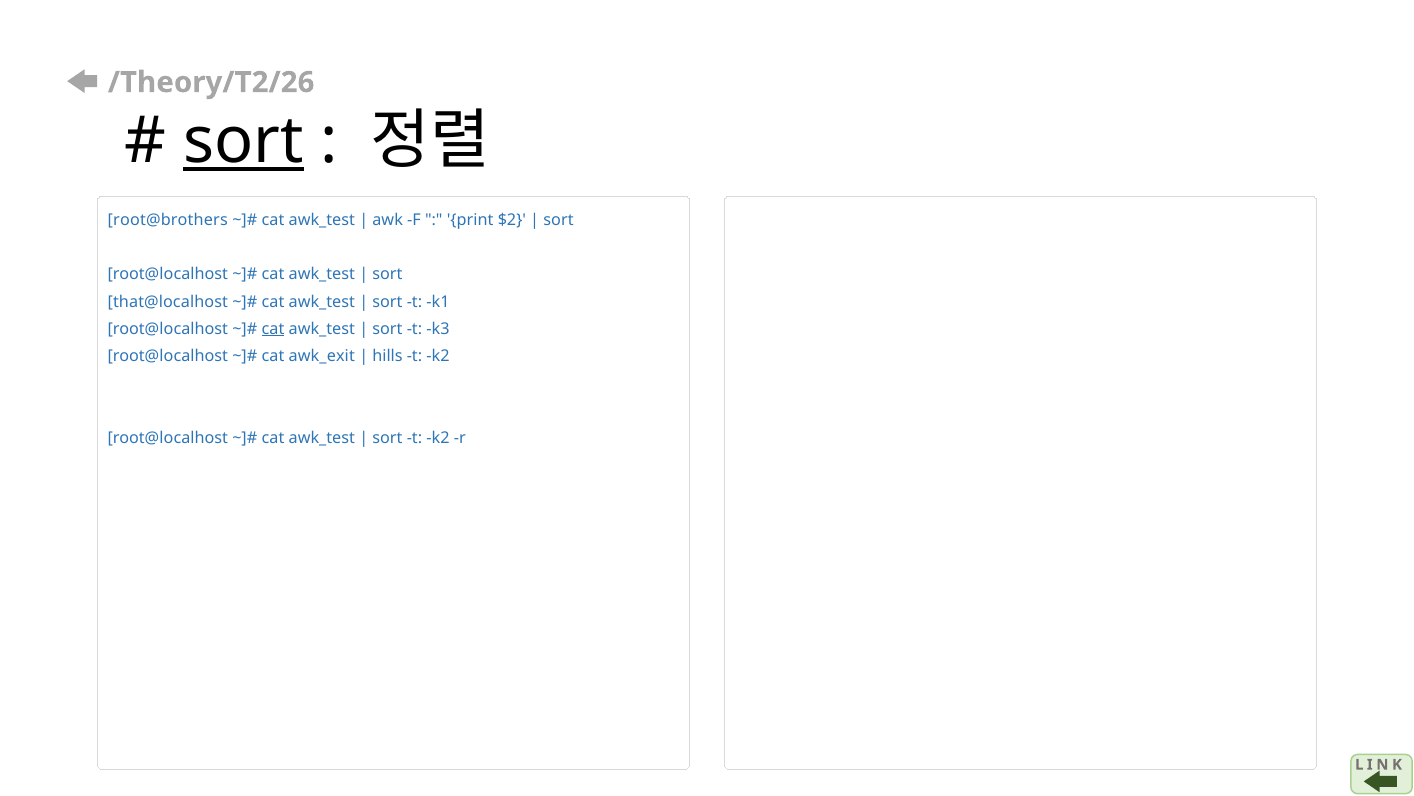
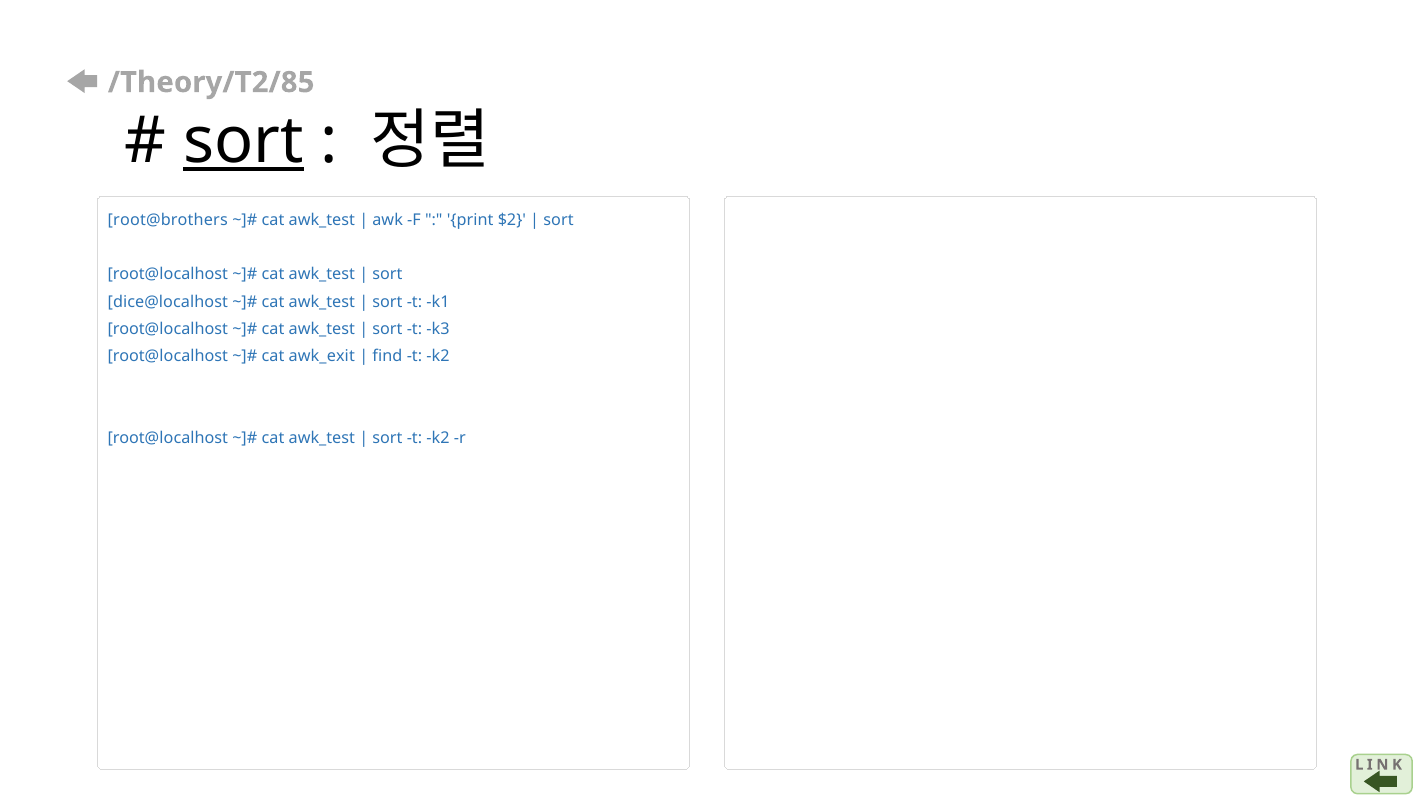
/Theory/T2/26: /Theory/T2/26 -> /Theory/T2/85 (211, 82)
that@localhost: that@localhost -> dice@localhost (168, 302)
cat underline: present -> none (273, 329)
hills: hills -> find (387, 356)
